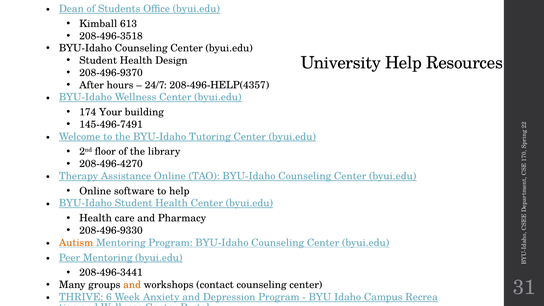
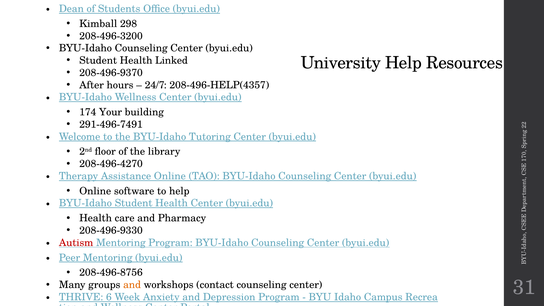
613: 613 -> 298 (129, 24)
208-496-3518: 208-496-3518 -> 208-496-3200 (111, 36)
Design: Design -> Linked (171, 61)
145-496-7491: 145-496-7491 -> 291-496-7491 (111, 124)
Autism colour: orange -> red (76, 243)
208-496-3441: 208-496-3441 -> 208-496-8756 (111, 273)
